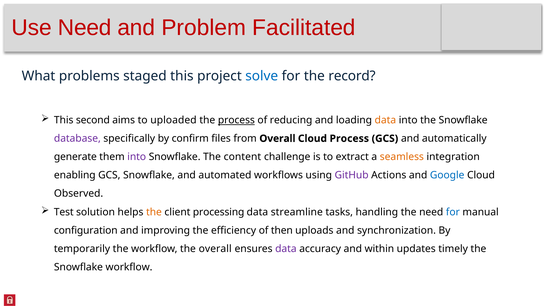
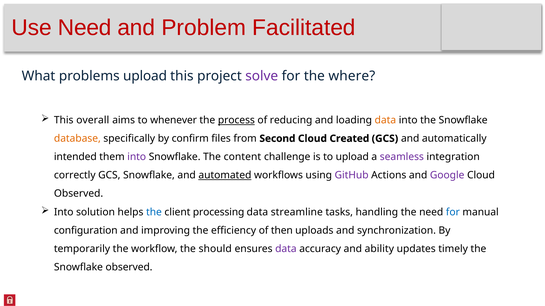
problems staged: staged -> upload (145, 76)
solve colour: blue -> purple (262, 76)
record: record -> where (352, 76)
second: second -> overall (93, 120)
uploaded: uploaded -> whenever (174, 120)
database colour: purple -> orange (77, 139)
from Overall: Overall -> Second (277, 139)
Cloud Process: Process -> Created (349, 139)
generate: generate -> intended (75, 157)
to extract: extract -> upload (352, 157)
seamless colour: orange -> purple (402, 157)
enabling: enabling -> correctly (75, 176)
automated underline: none -> present (225, 176)
Google colour: blue -> purple (447, 176)
Test: Test -> Into (64, 212)
the colour: orange -> blue (154, 212)
the overall: overall -> should (215, 249)
within: within -> ability (379, 249)
Snowflake workflow: workflow -> observed (129, 268)
